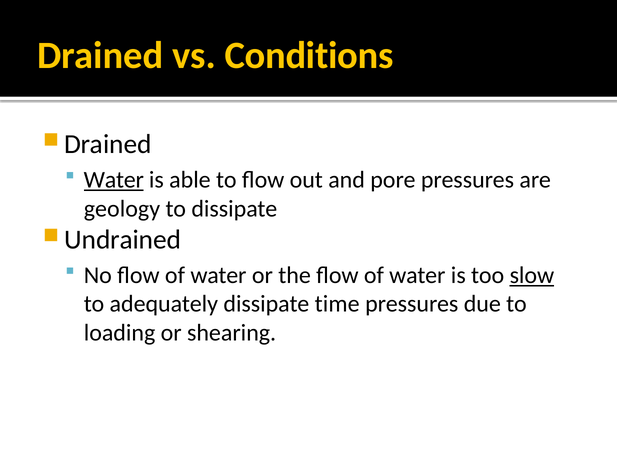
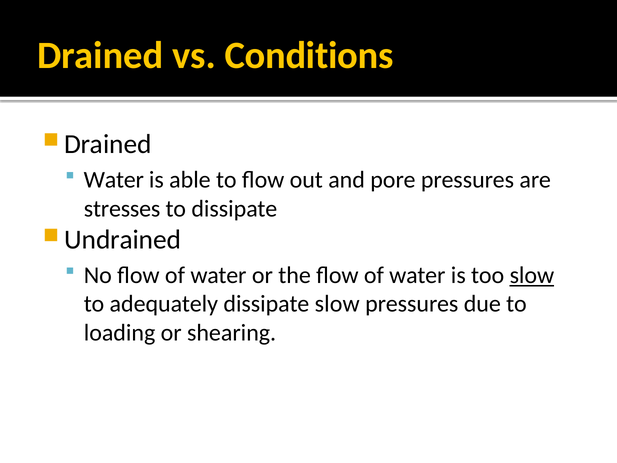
Water underline: present -> none (114, 180)
geology: geology -> stresses (122, 209)
dissipate time: time -> slow (337, 304)
